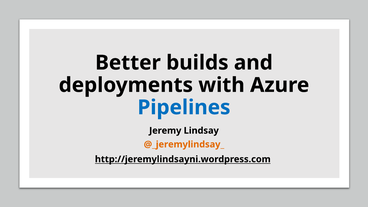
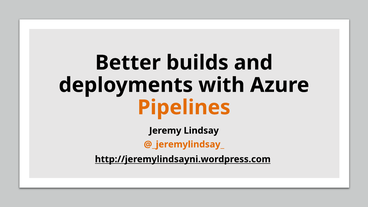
Pipelines colour: blue -> orange (184, 107)
